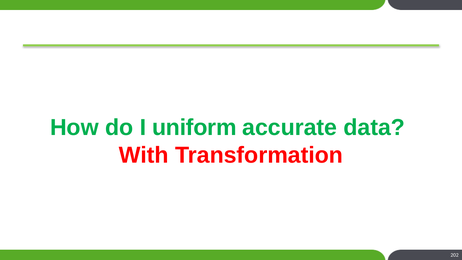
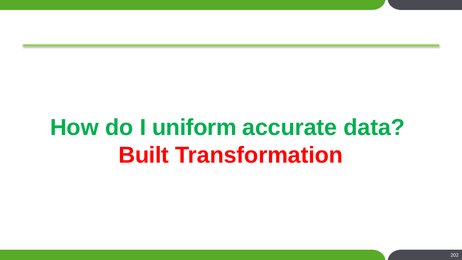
With: With -> Built (144, 155)
